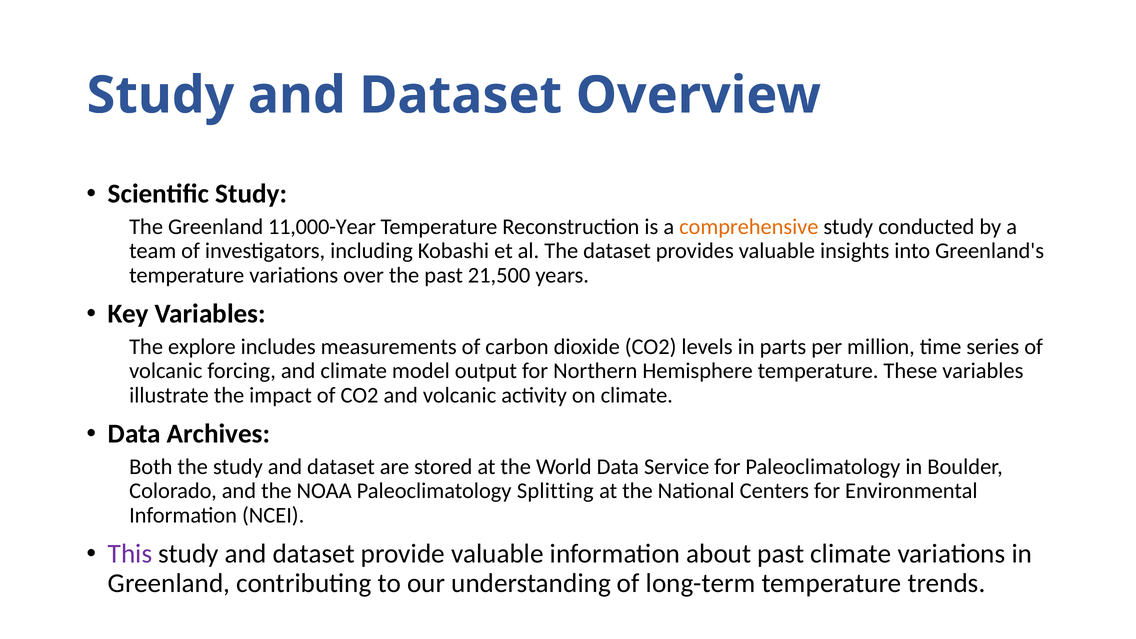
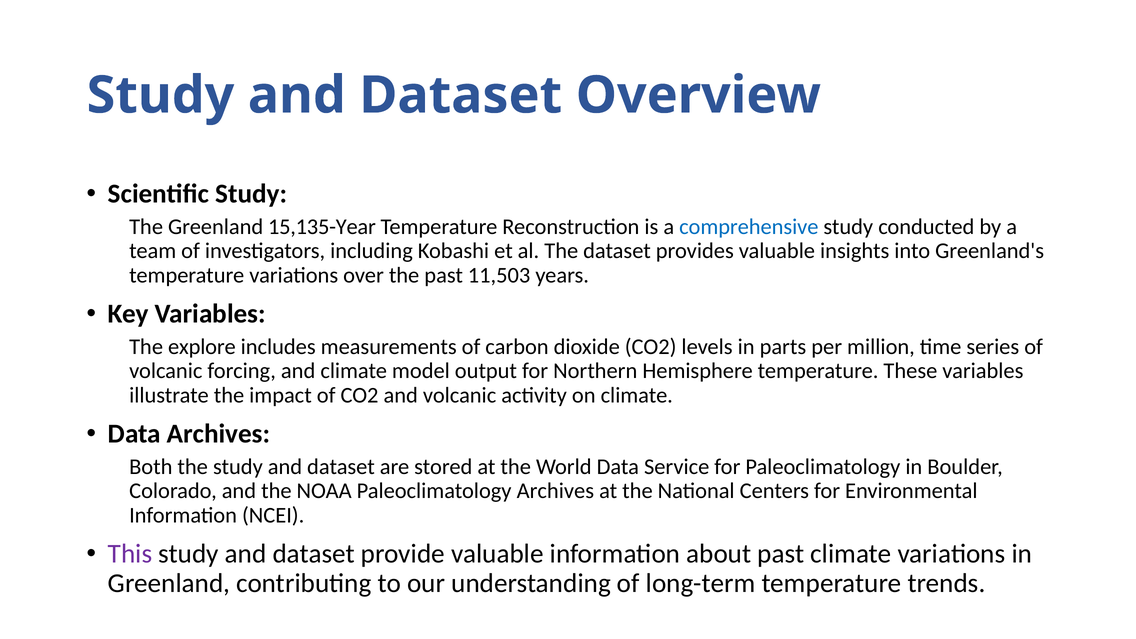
11,000-Year: 11,000-Year -> 15,135-Year (322, 227)
comprehensive colour: orange -> blue (749, 227)
21,500: 21,500 -> 11,503 (499, 275)
Paleoclimatology Splitting: Splitting -> Archives (555, 491)
